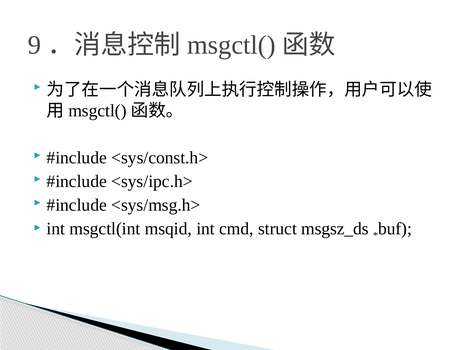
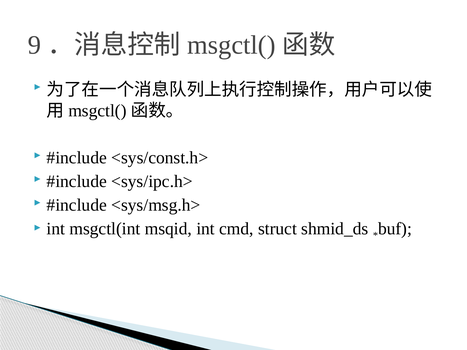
msgsz_ds: msgsz_ds -> shmid_ds (335, 229)
